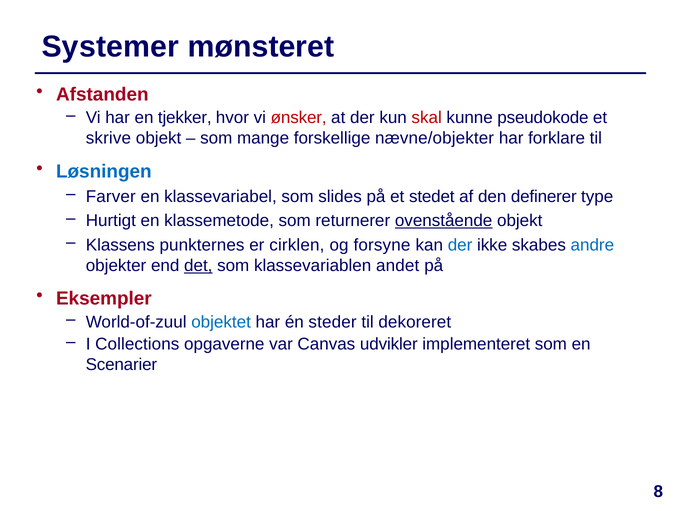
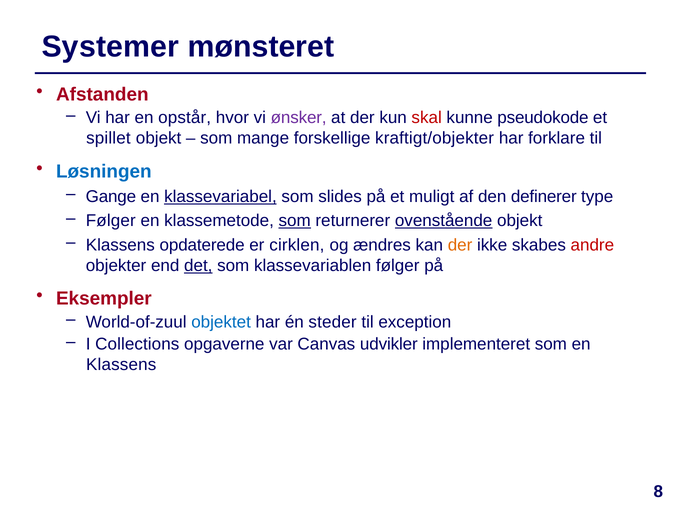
tjekker: tjekker -> opstår (185, 118)
ønsker colour: red -> purple (299, 118)
skrive: skrive -> spillet (108, 138)
nævne/objekter: nævne/objekter -> kraftigt/objekter (435, 138)
Farver: Farver -> Gange (111, 197)
klassevariabel underline: none -> present (220, 197)
stedet: stedet -> muligt (432, 197)
Hurtigt: Hurtigt -> Følger (111, 221)
som underline: none -> present (295, 221)
punkternes: punkternes -> opdaterede (202, 245)
forsyne: forsyne -> ændres (382, 245)
der colour: blue -> orange (460, 245)
andre colour: blue -> red (592, 245)
klassevariablen andet: andet -> følger (398, 265)
dekoreret: dekoreret -> exception (415, 322)
Scenarier: Scenarier -> Klassens (121, 365)
